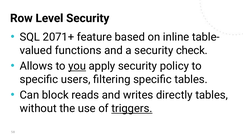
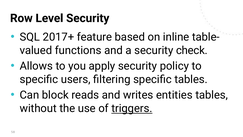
2071+: 2071+ -> 2017+ (58, 37)
you underline: present -> none (77, 66)
directly: directly -> entities (174, 95)
